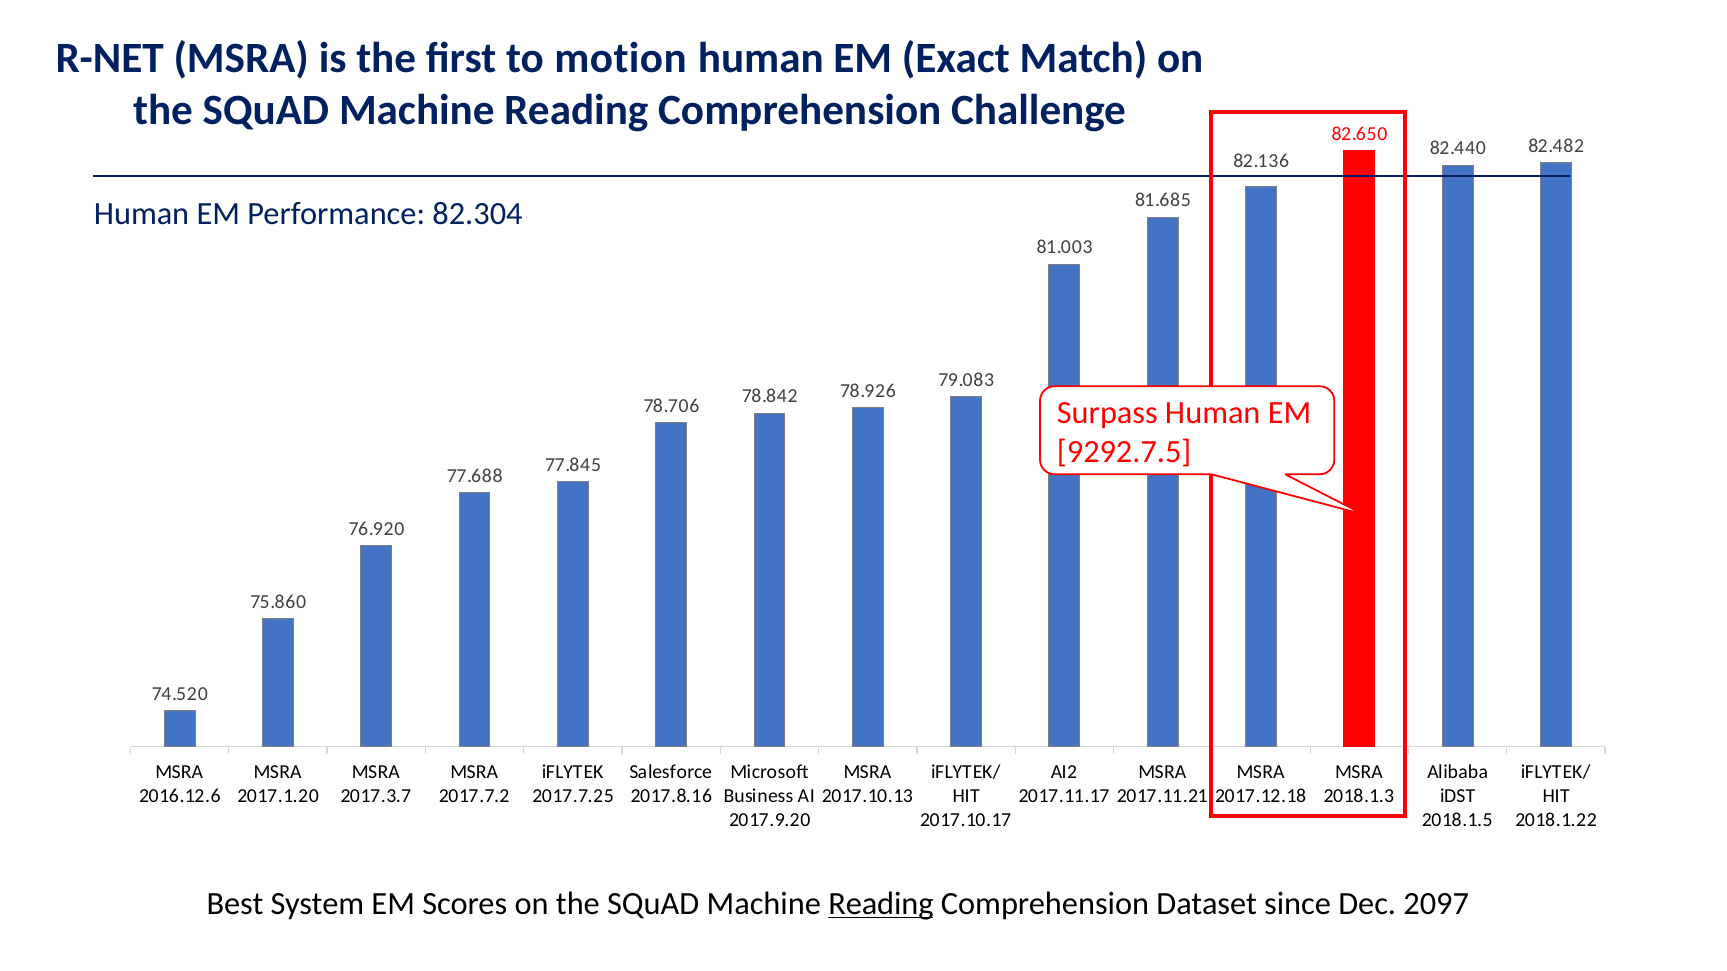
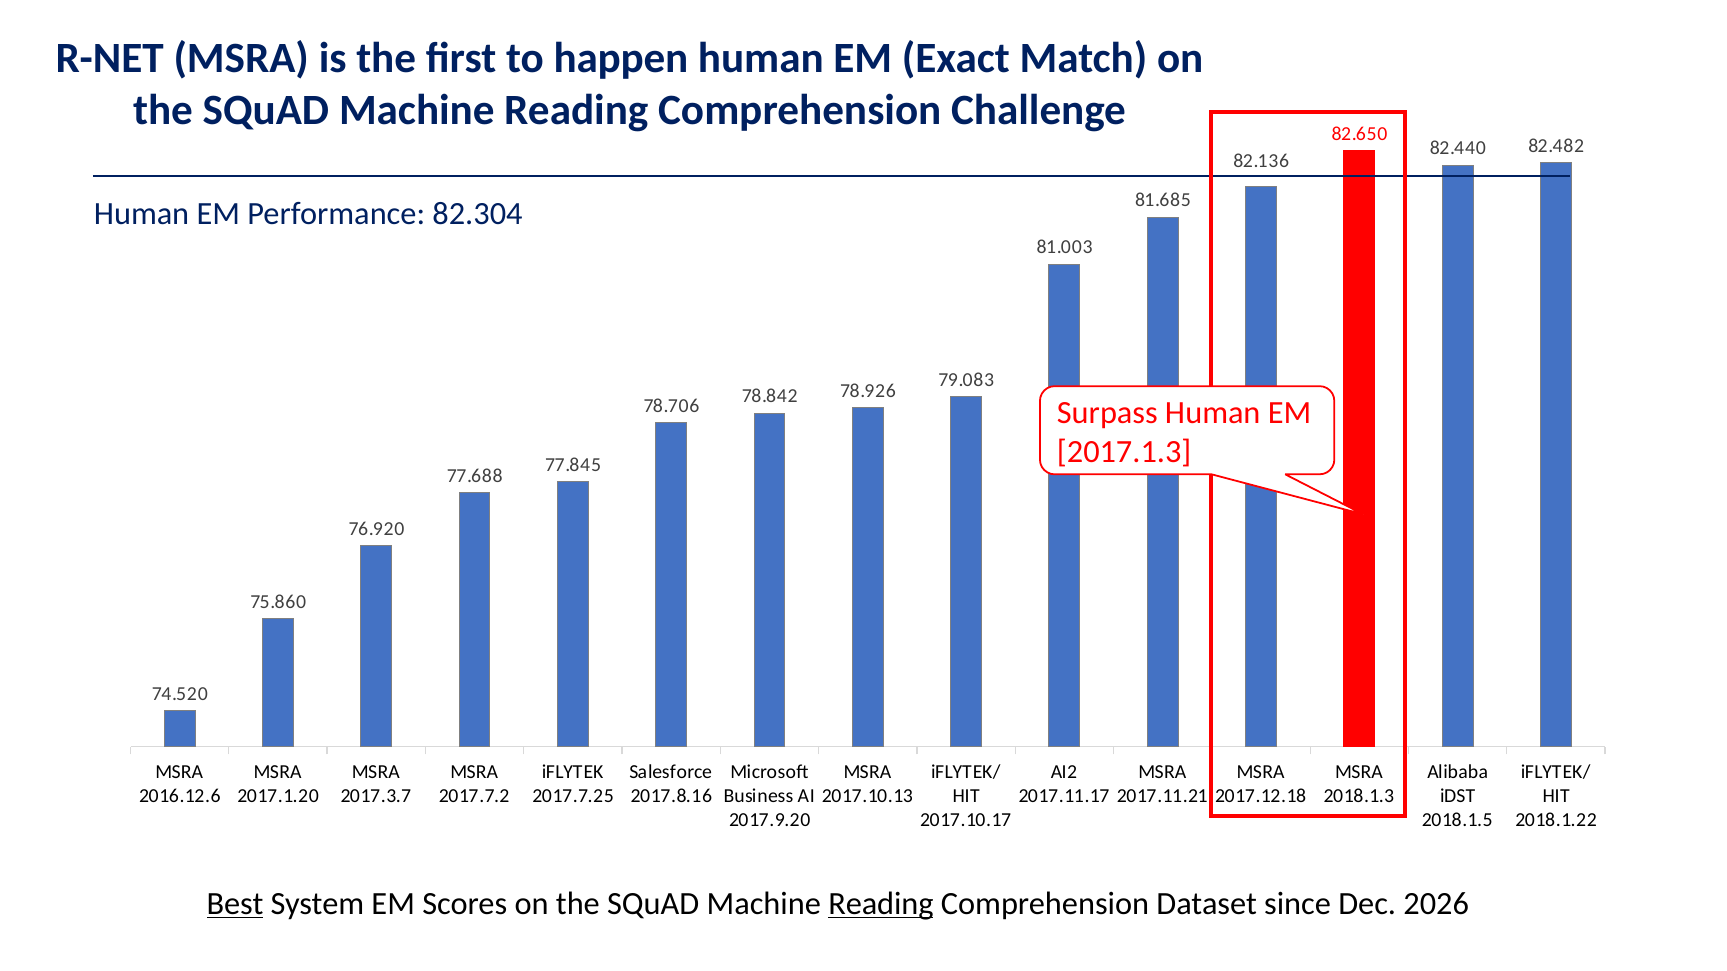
motion: motion -> happen (621, 58)
9292.7.5: 9292.7.5 -> 2017.1.3 (1124, 452)
Best underline: none -> present (235, 904)
2097: 2097 -> 2026 (1436, 904)
